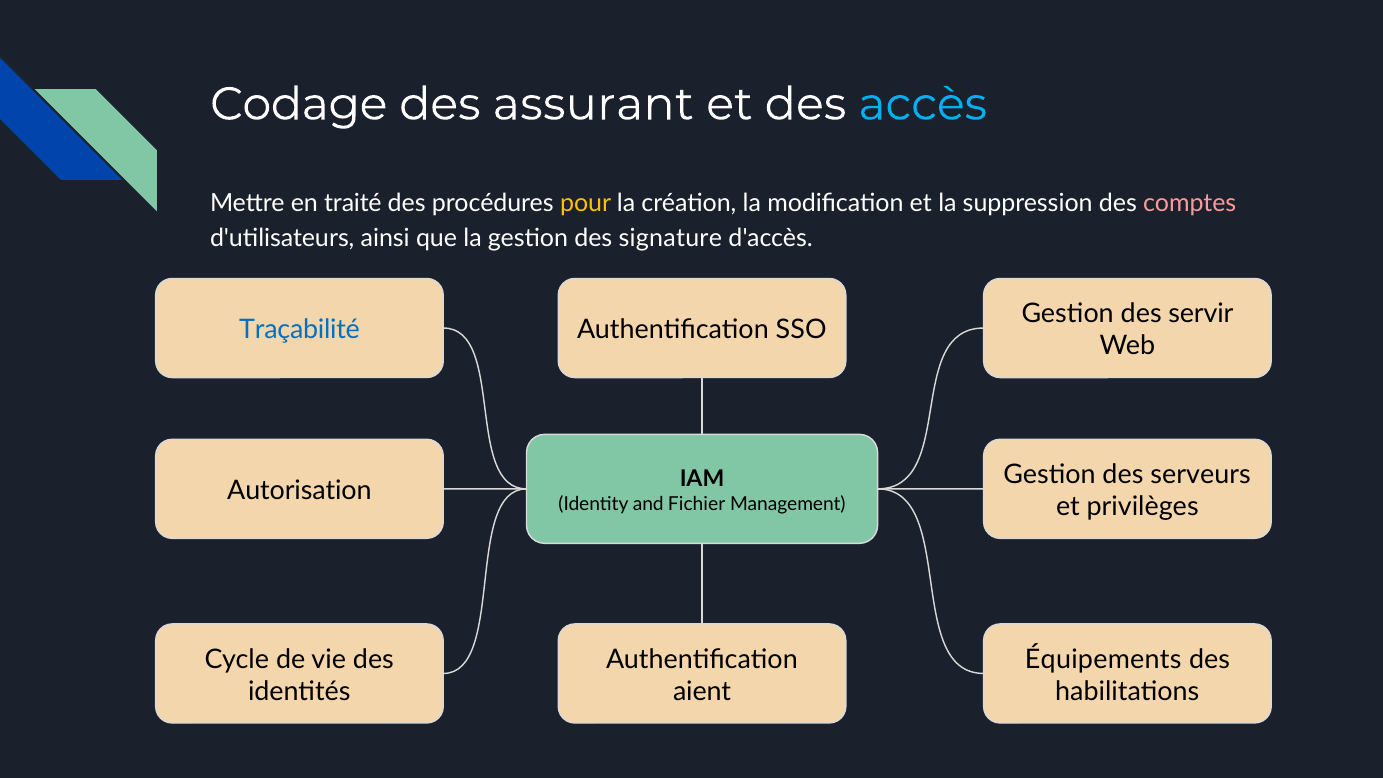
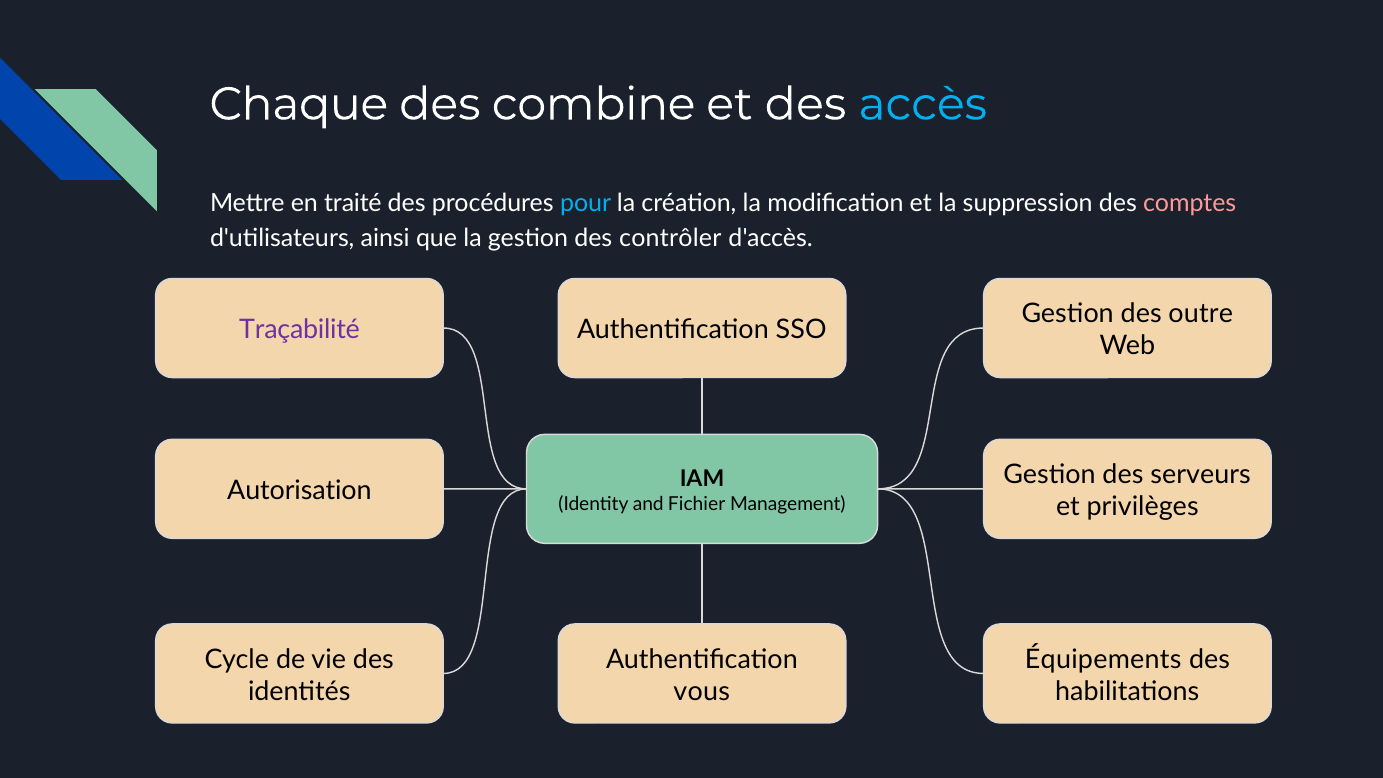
Codage: Codage -> Chaque (299, 104)
assurant: assurant -> combine (594, 104)
pour colour: yellow -> light blue (586, 204)
signature: signature -> contrôler (670, 238)
servir: servir -> outre (1201, 314)
Traçabilité colour: blue -> purple (300, 330)
aient: aient -> vous (702, 691)
